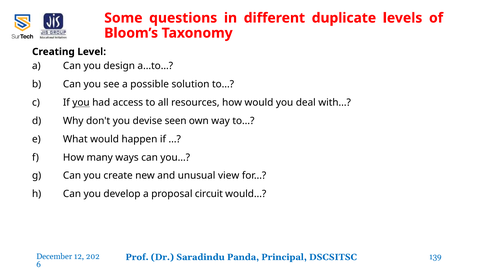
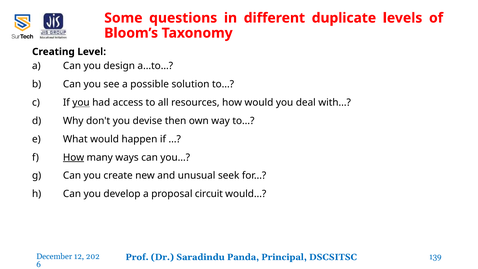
seen: seen -> then (176, 121)
How underline: none -> present (74, 157)
view: view -> seek (229, 176)
